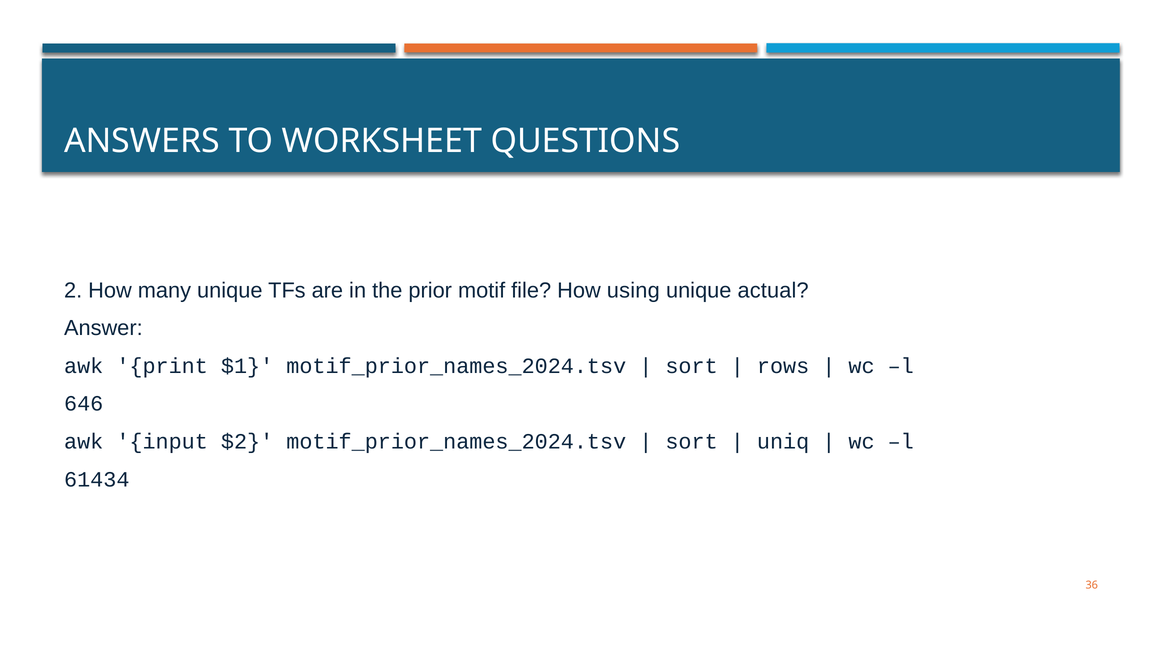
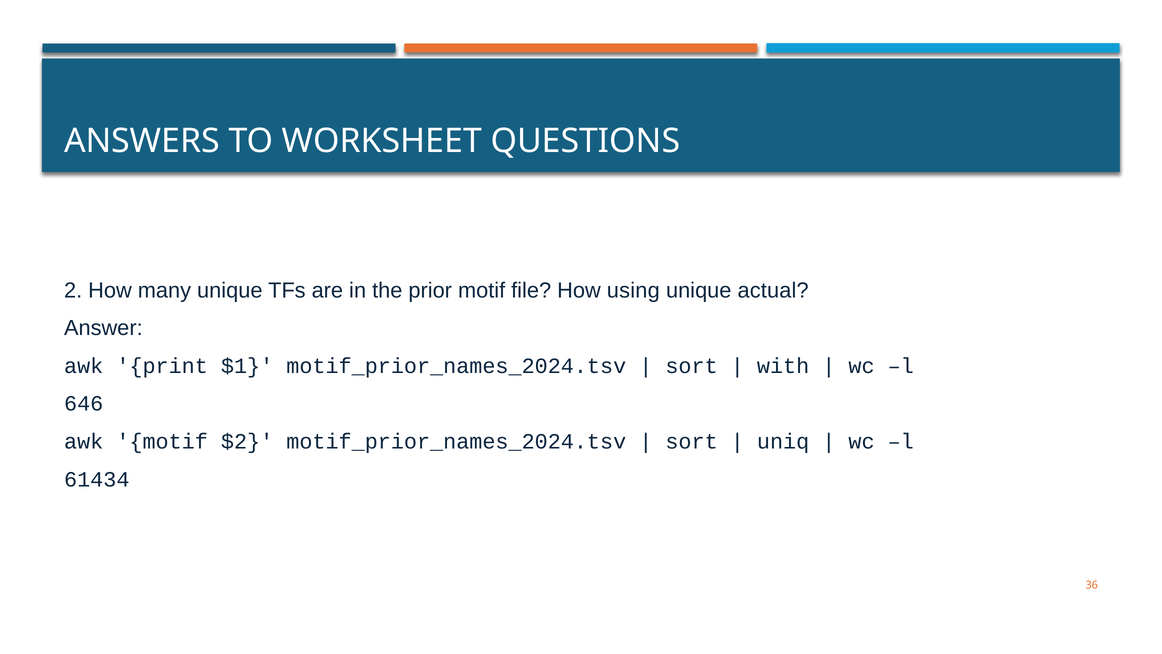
rows: rows -> with (783, 366)
awk input: input -> motif (162, 441)
